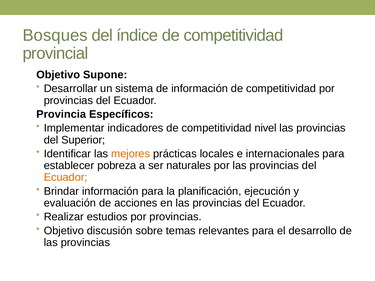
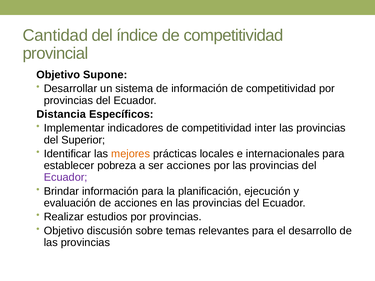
Bosques: Bosques -> Cantidad (55, 35)
Provincia: Provincia -> Distancia (61, 114)
nivel: nivel -> inter (265, 128)
ser naturales: naturales -> acciones (189, 166)
Ecuador colour: orange -> purple (66, 178)
